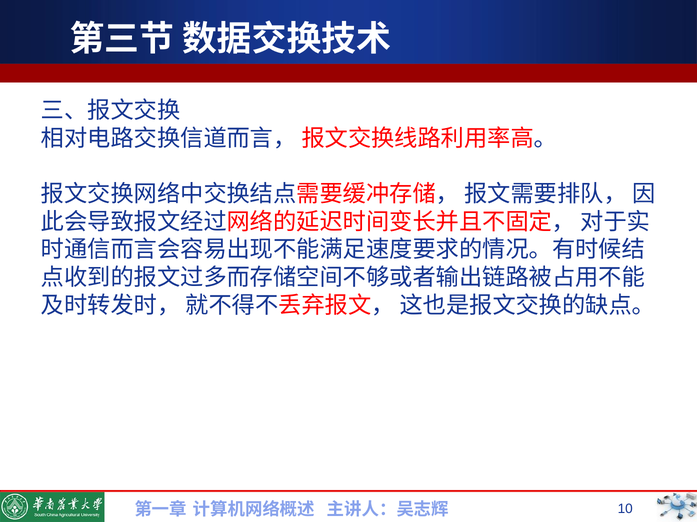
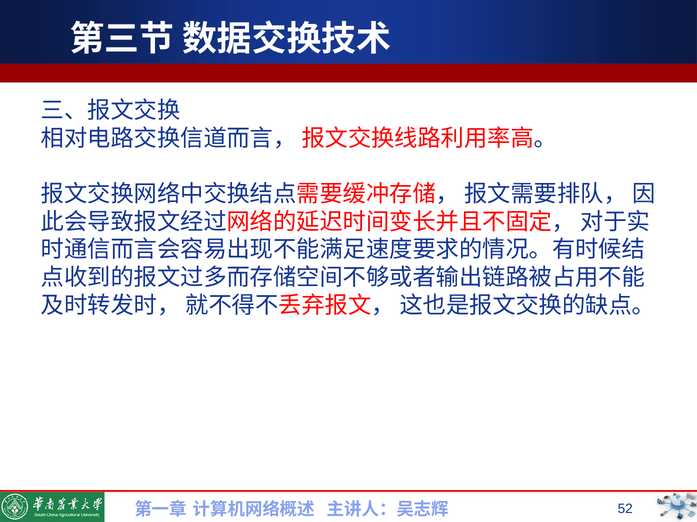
10: 10 -> 52 (625, 510)
